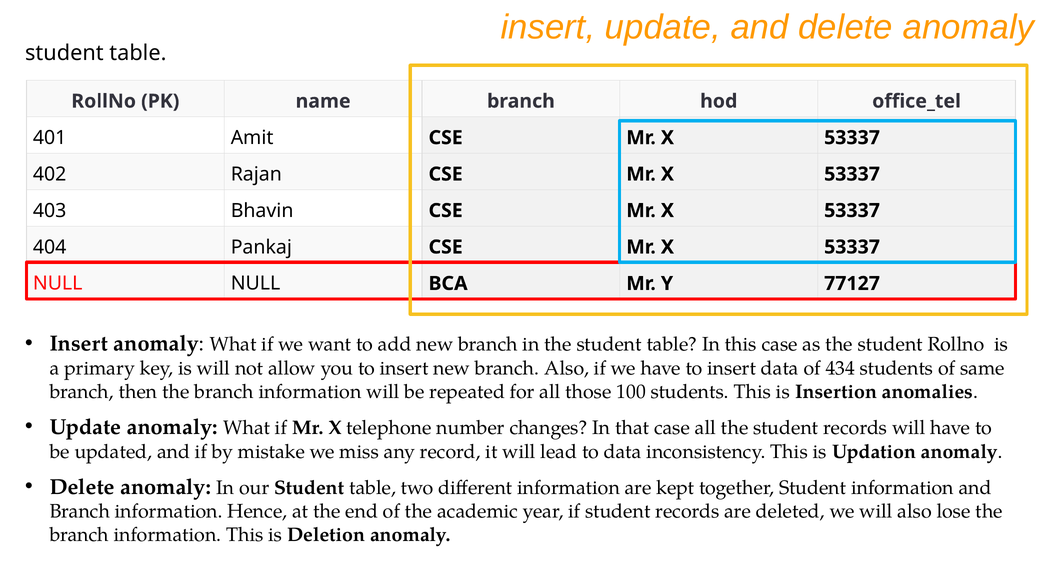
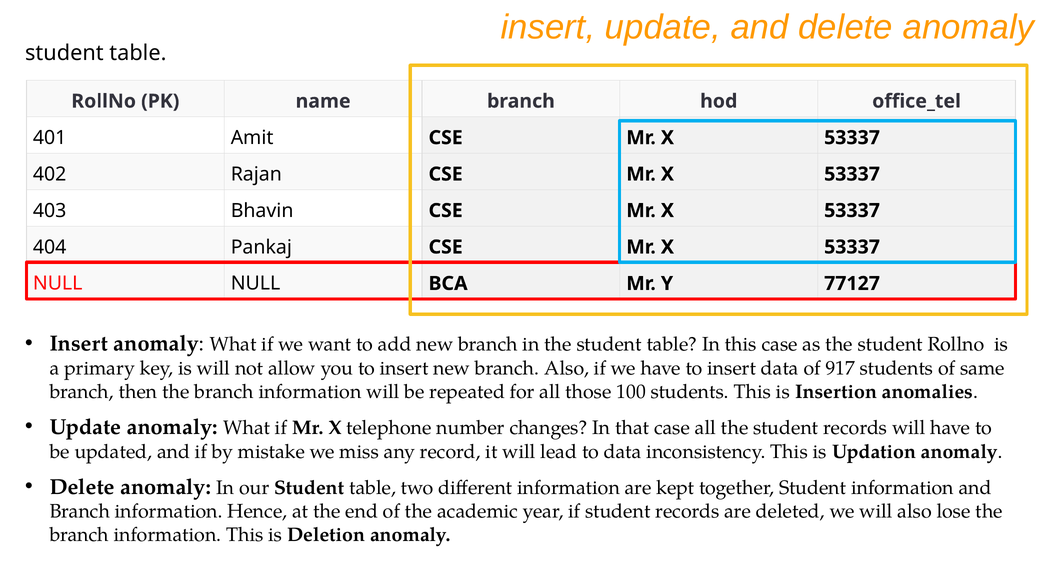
434: 434 -> 917 (840, 368)
